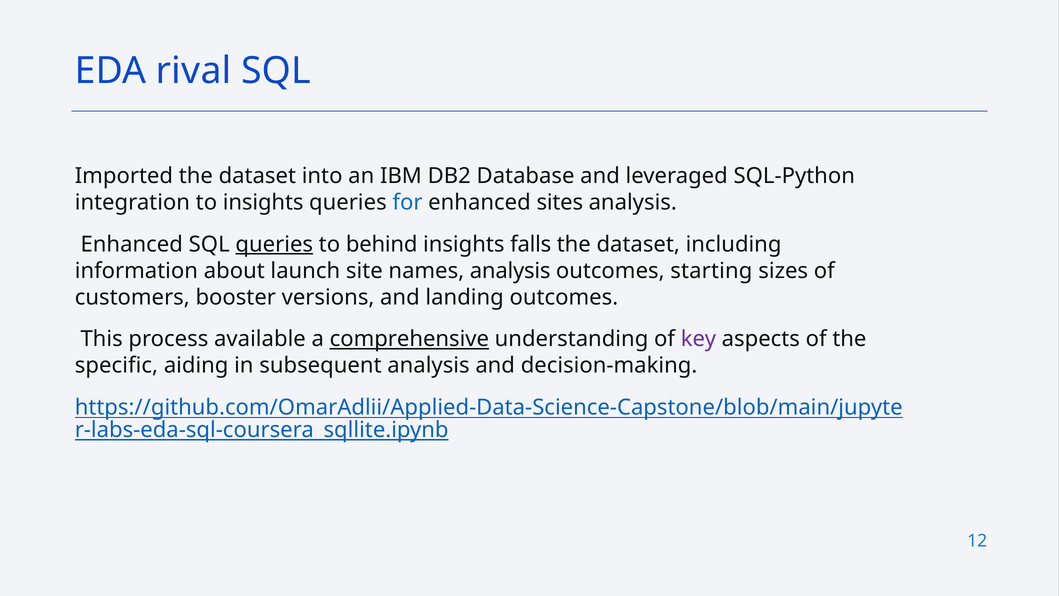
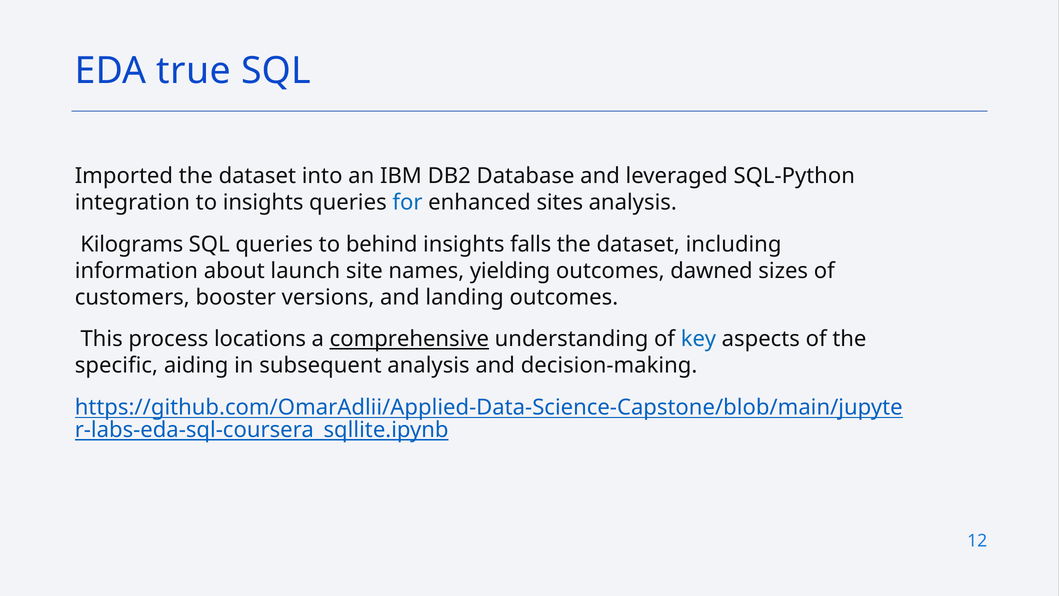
rival: rival -> true (193, 71)
Enhanced: Enhanced -> Kilograms (132, 244)
queries underline: present -> none (274, 244)
names analysis: analysis -> yielding (510, 271)
starting: starting -> dawned (712, 271)
available: available -> locations (260, 339)
key colour: purple -> blue (698, 339)
